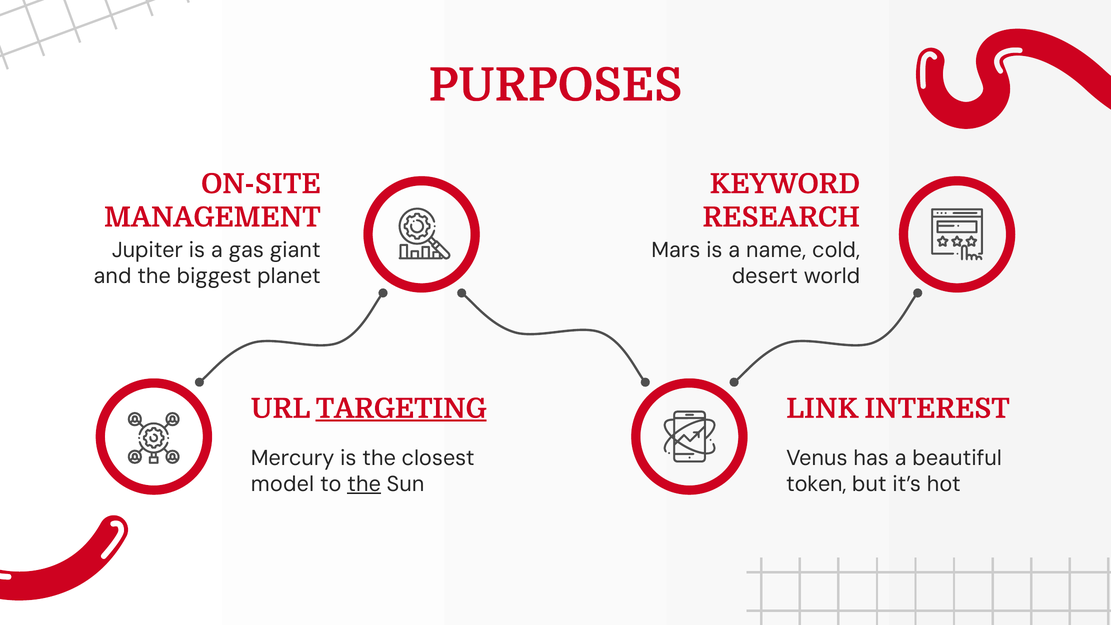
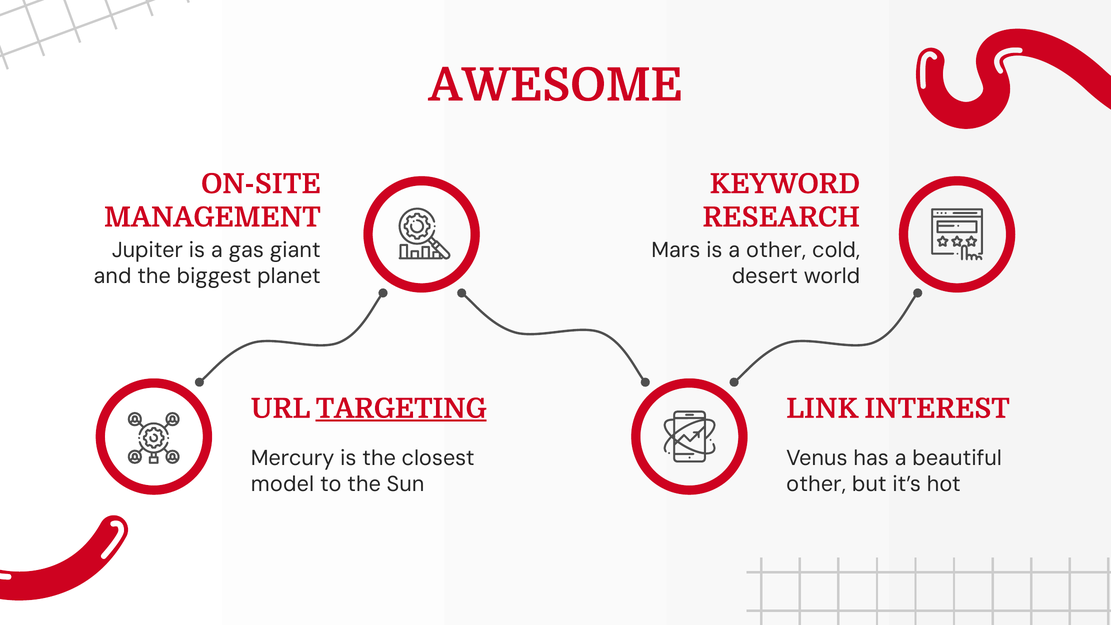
PURPOSES: PURPOSES -> AWESOME (556, 85)
a name: name -> other (776, 250)
the underline: present -> none (364, 484)
token: token -> other (816, 484)
